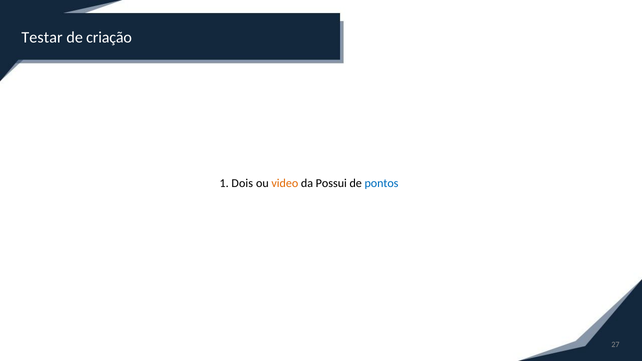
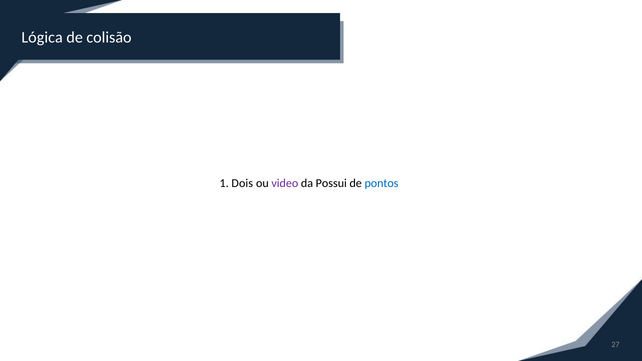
Testar: Testar -> Lógica (42, 38)
criação: criação -> colisão (109, 38)
video colour: orange -> purple (285, 183)
